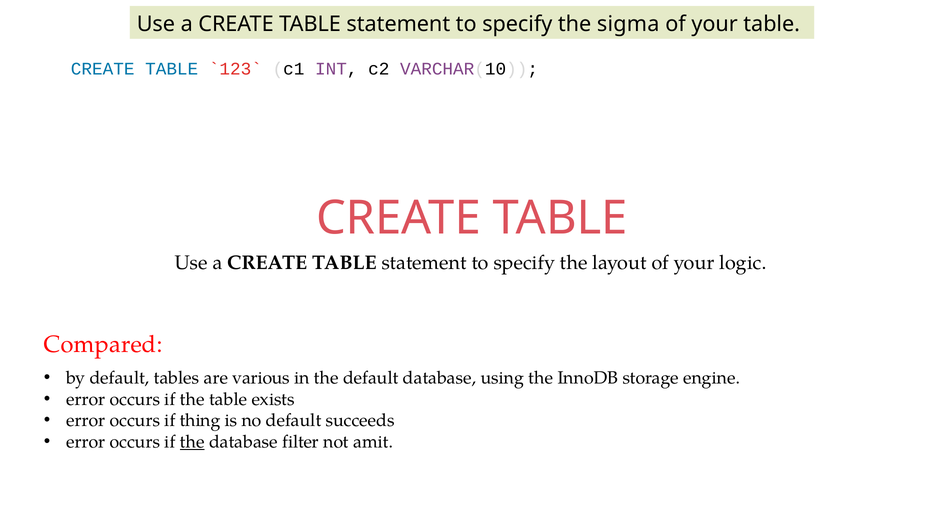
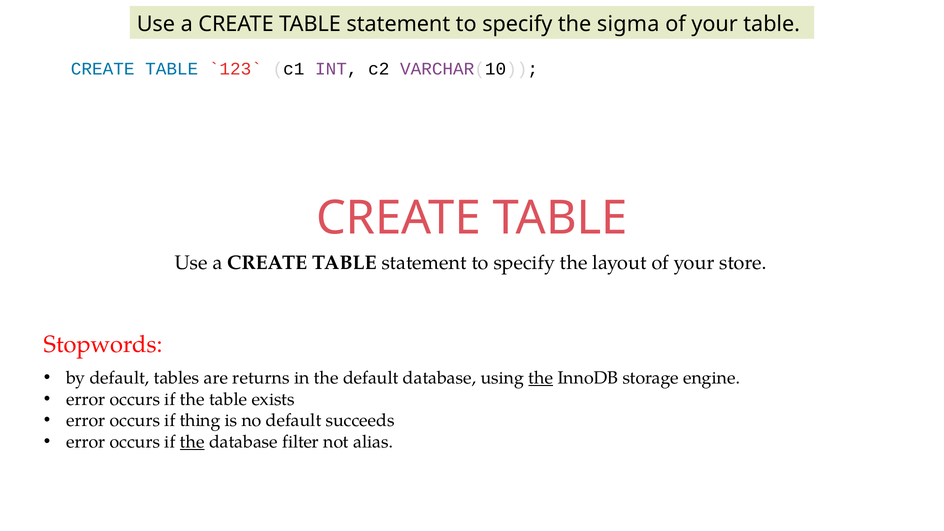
logic: logic -> store (743, 263)
Compared: Compared -> Stopwords (103, 344)
various: various -> returns (261, 378)
the underline: none -> present (541, 378)
amit: amit -> alias (373, 442)
